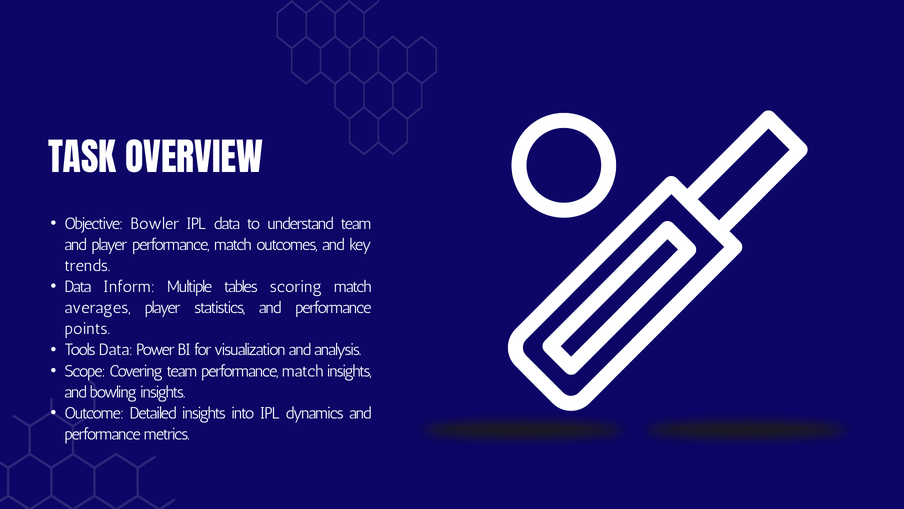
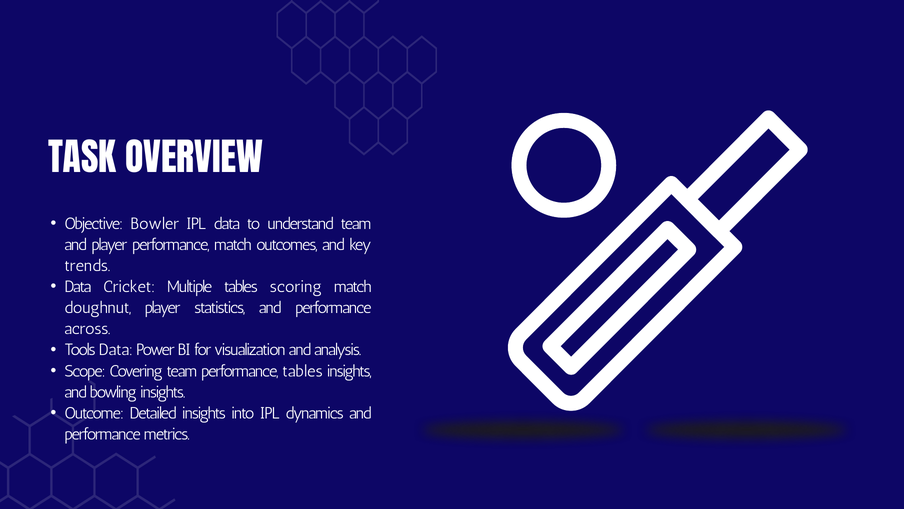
Inform: Inform -> Cricket (129, 287)
averages: averages -> doughnut (98, 308)
points: points -> across (87, 329)
team performance match: match -> tables (302, 371)
